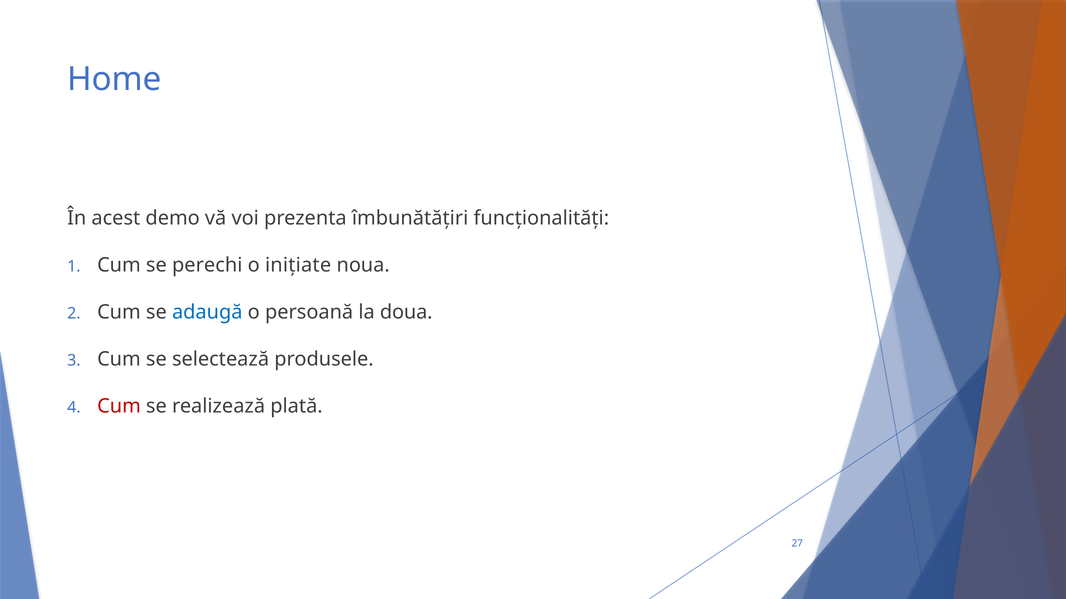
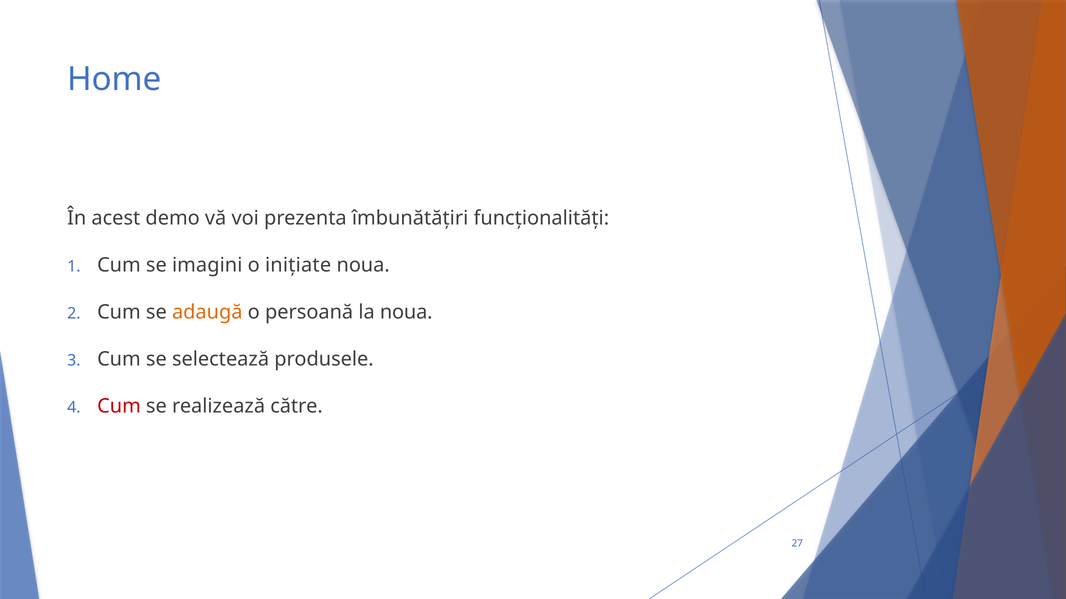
perechi: perechi -> imagini (207, 265)
adaugă colour: blue -> orange (207, 312)
la doua: doua -> noua (406, 312)
plată: plată -> către (297, 407)
